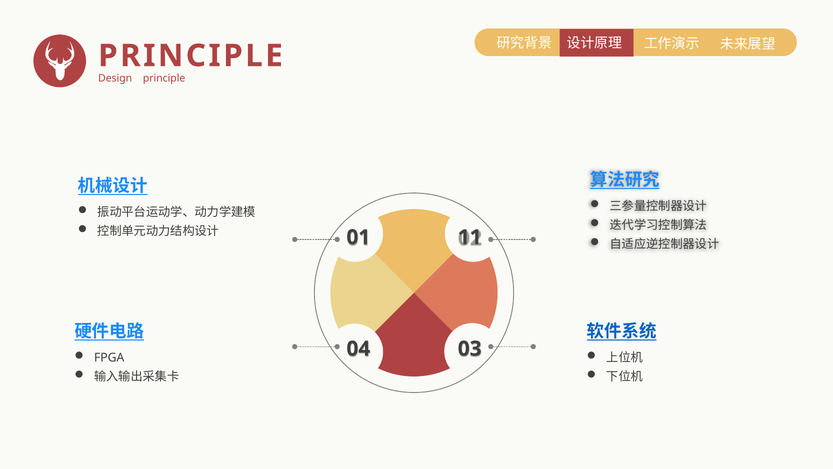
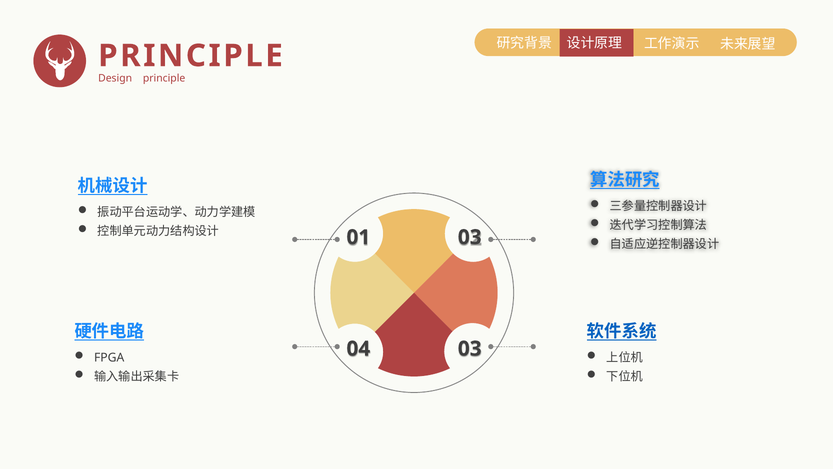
01 11: 11 -> 03 (470, 237)
